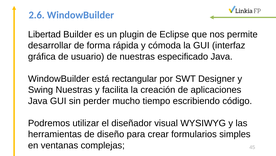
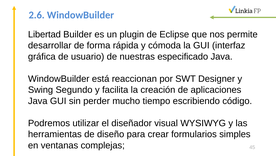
rectangular: rectangular -> reaccionan (134, 78)
Swing Nuestras: Nuestras -> Segundo (74, 89)
